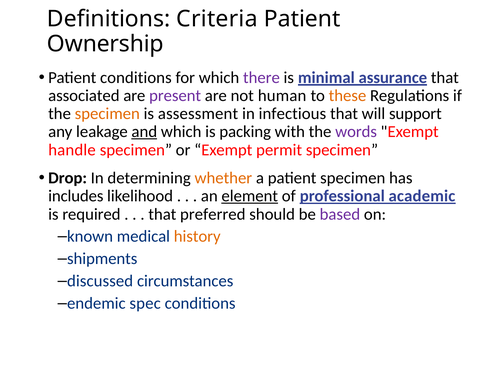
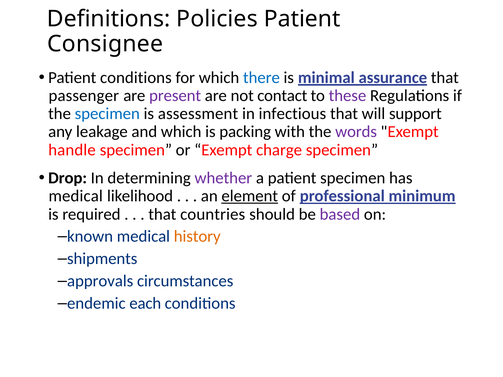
Criteria: Criteria -> Policies (217, 19)
Ownership: Ownership -> Consignee (105, 44)
there colour: purple -> blue (261, 78)
associated: associated -> passenger (84, 96)
human: human -> contact (282, 96)
these colour: orange -> purple (347, 96)
specimen colour: orange -> blue (107, 114)
and underline: present -> none (144, 132)
permit: permit -> charge (279, 150)
whether colour: orange -> purple (223, 178)
includes: includes -> medical (76, 196)
academic: academic -> minimum (422, 196)
preferred: preferred -> countries (213, 214)
discussed: discussed -> approvals (100, 281)
spec: spec -> each (145, 304)
